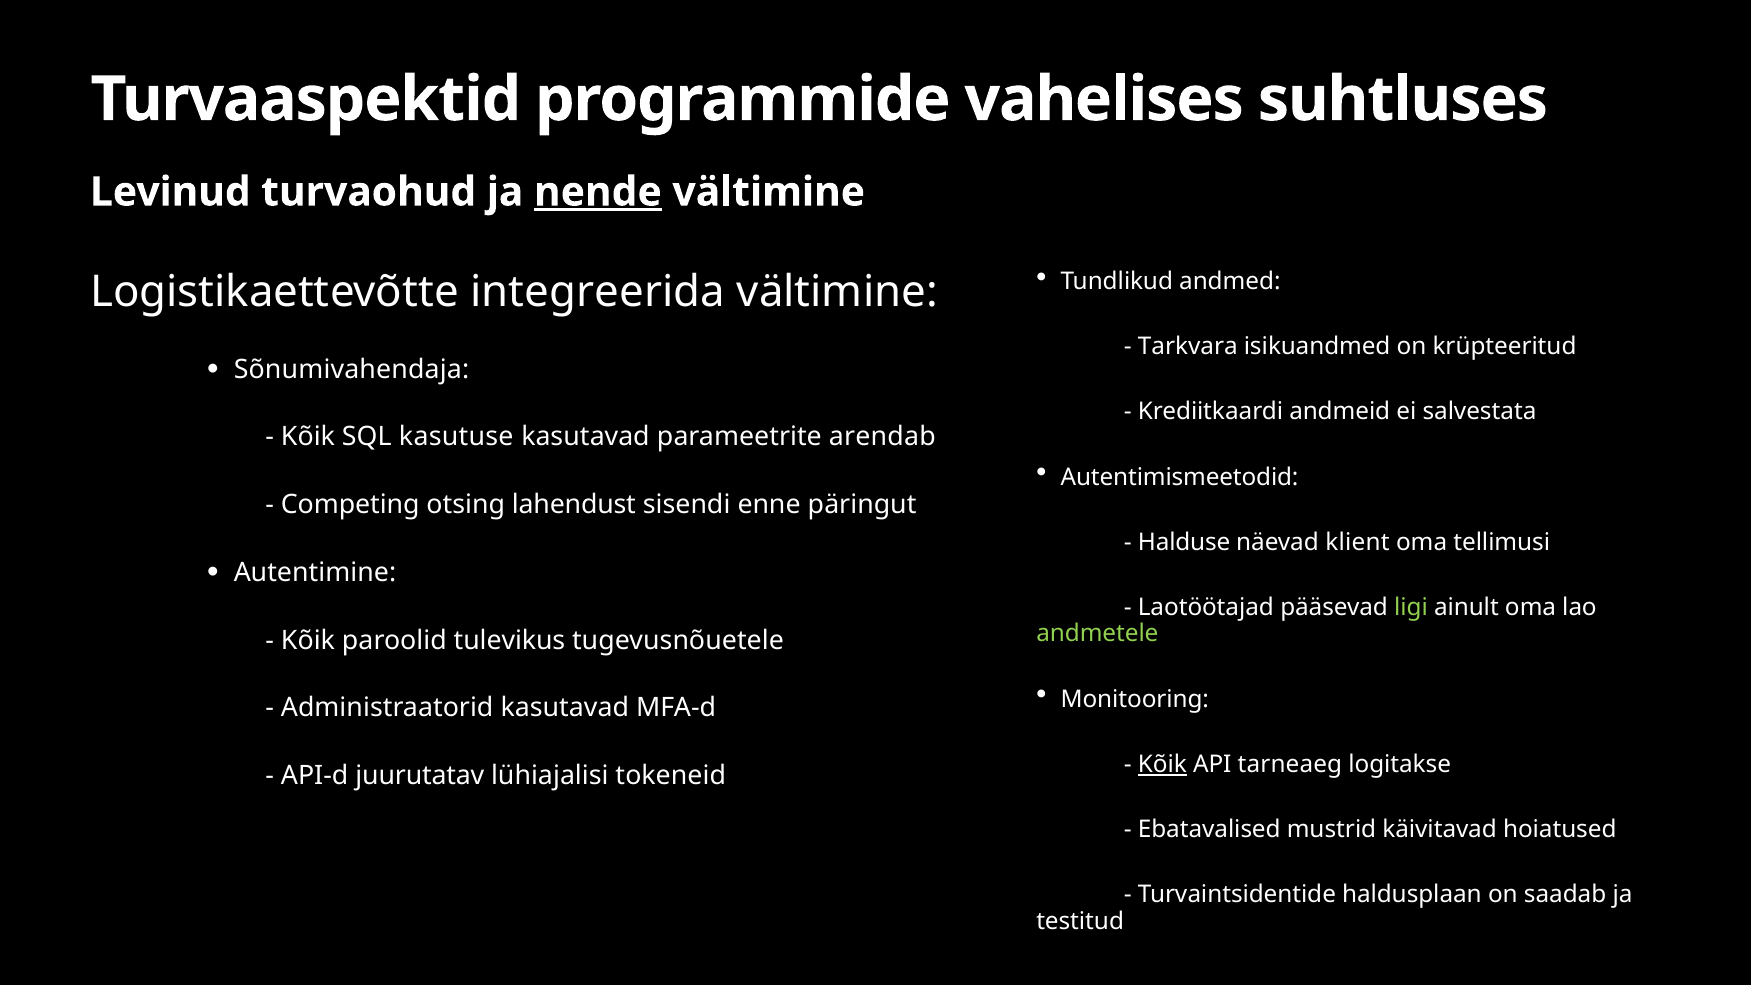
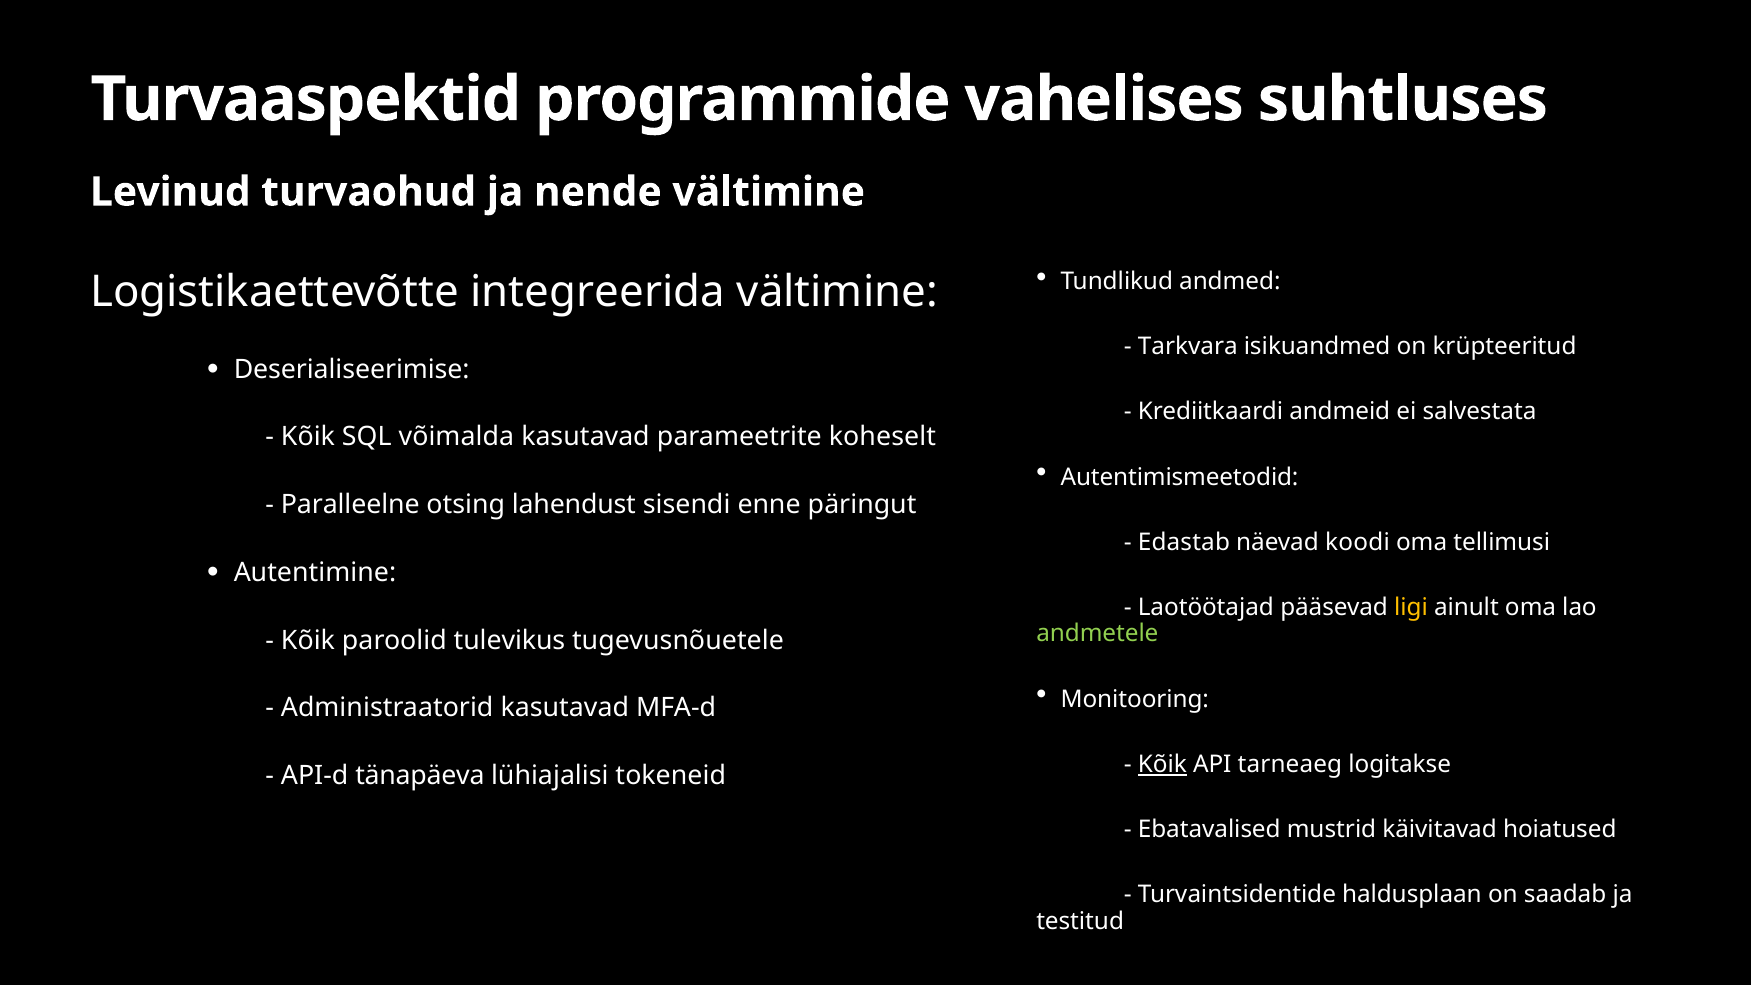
nende underline: present -> none (598, 192)
Sõnumivahendaja: Sõnumivahendaja -> Deserialiseerimise (352, 369)
kasutuse: kasutuse -> võimalda (456, 437)
arendab: arendab -> koheselt (882, 437)
Competing: Competing -> Paralleelne (350, 505)
Halduse: Halduse -> Edastab (1184, 542)
klient: klient -> koodi (1358, 542)
ligi colour: light green -> yellow (1411, 608)
juurutatav: juurutatav -> tänapäeva (420, 776)
